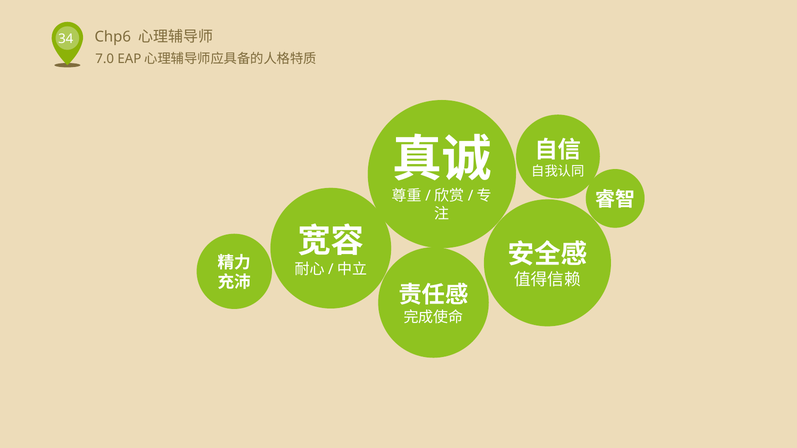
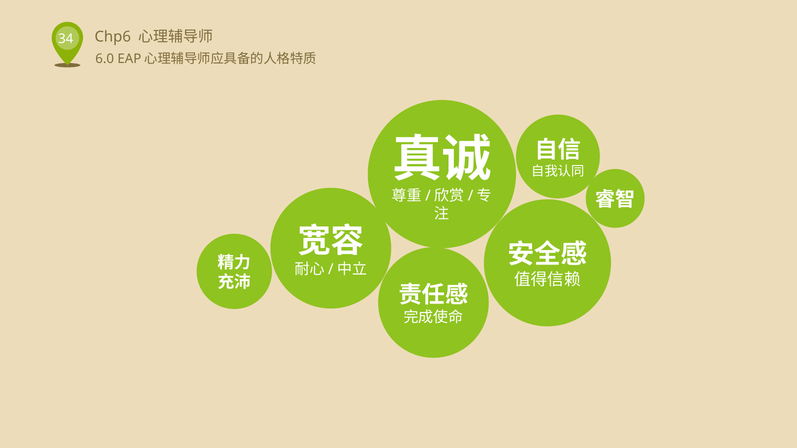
7.0: 7.0 -> 6.0 (105, 59)
